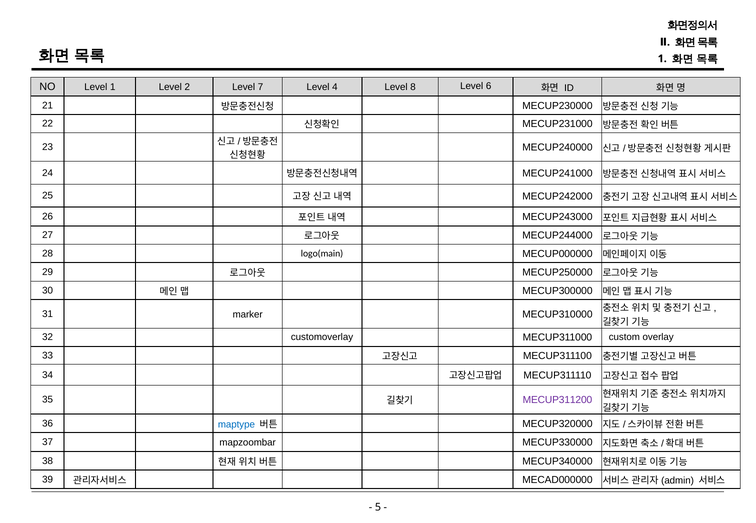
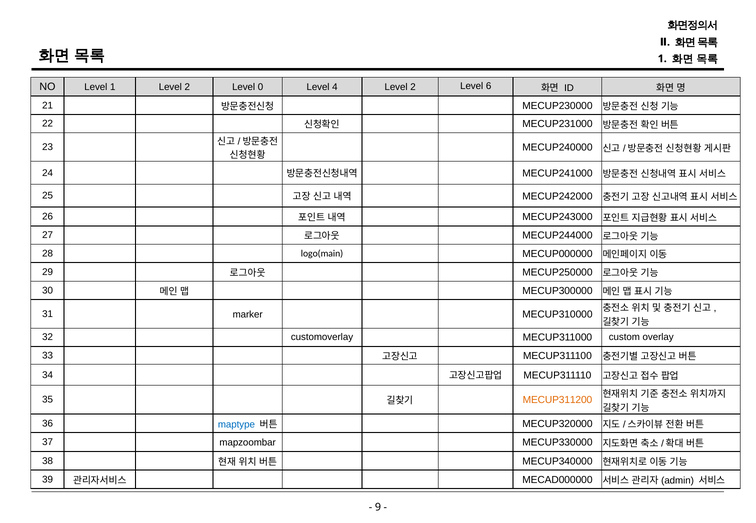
7: 7 -> 0 (261, 87)
4 Level 8: 8 -> 2 (413, 87)
MECUP311200 colour: purple -> orange (557, 400)
5: 5 -> 9 (378, 508)
